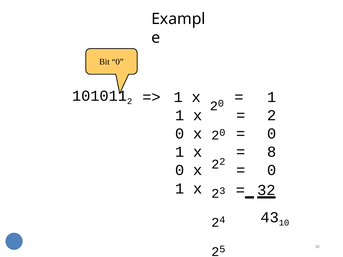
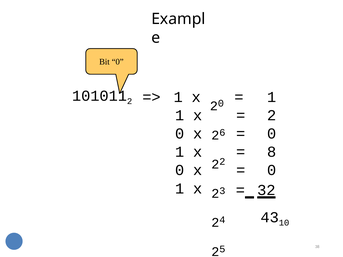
0: 0 -> 6 (222, 133)
